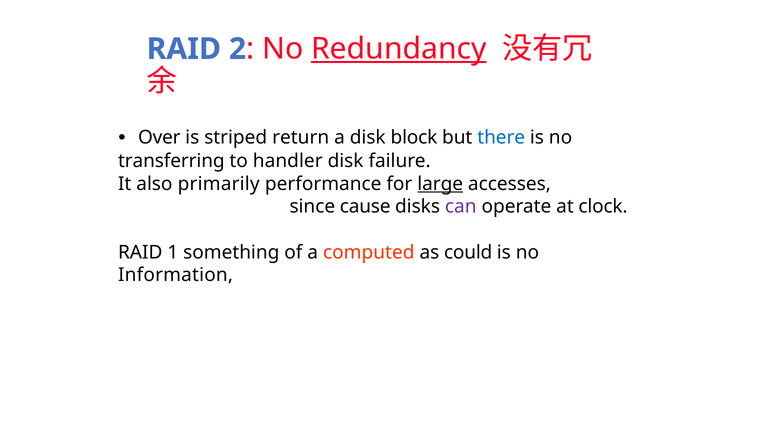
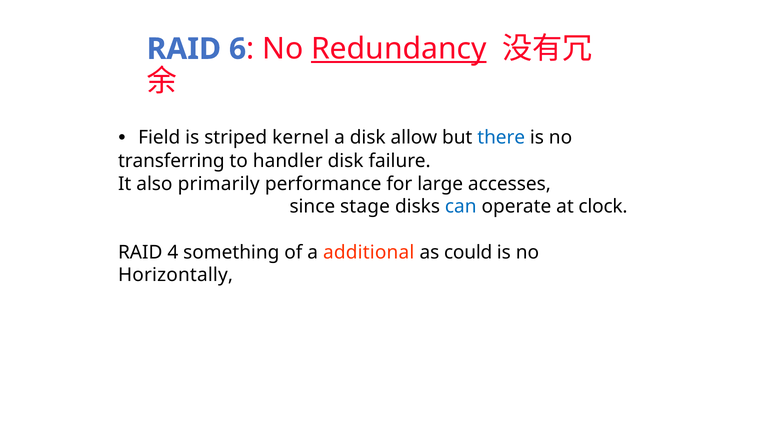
2: 2 -> 6 (238, 49)
Over: Over -> Field (159, 138)
return: return -> kernel (301, 138)
block: block -> allow (414, 138)
large underline: present -> none (440, 184)
cause: cause -> stage (365, 207)
can colour: purple -> blue (461, 207)
1: 1 -> 4 (173, 253)
computed: computed -> additional (369, 253)
Information: Information -> Horizontally (176, 276)
